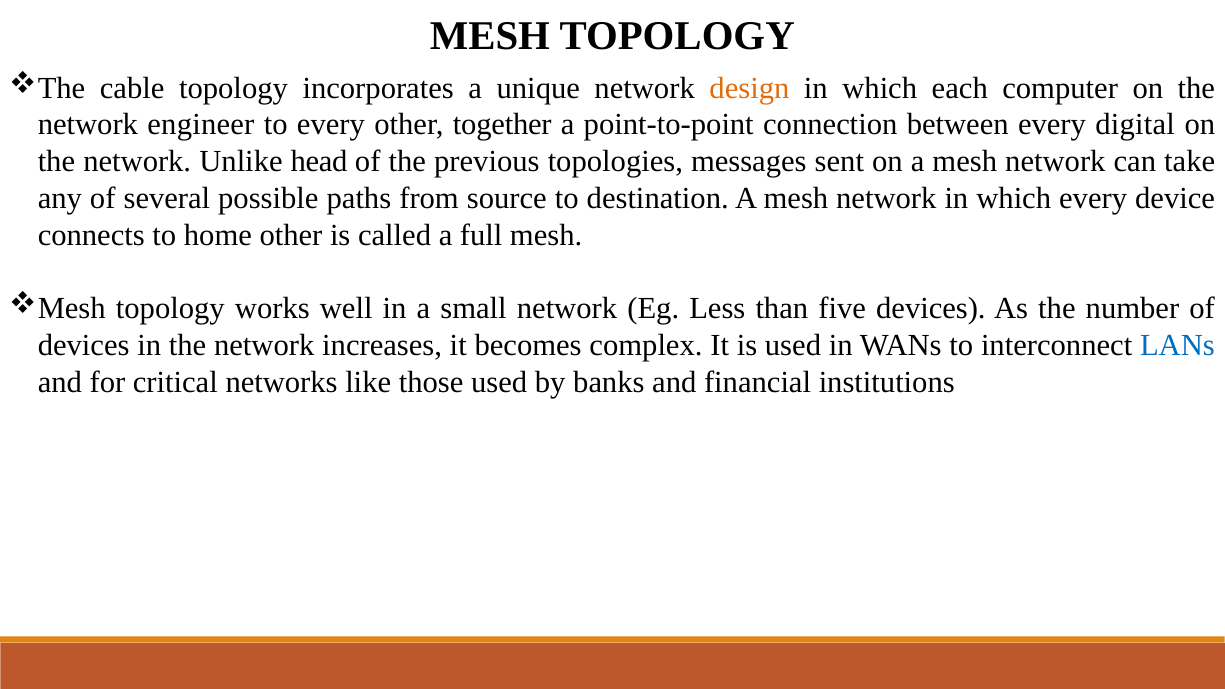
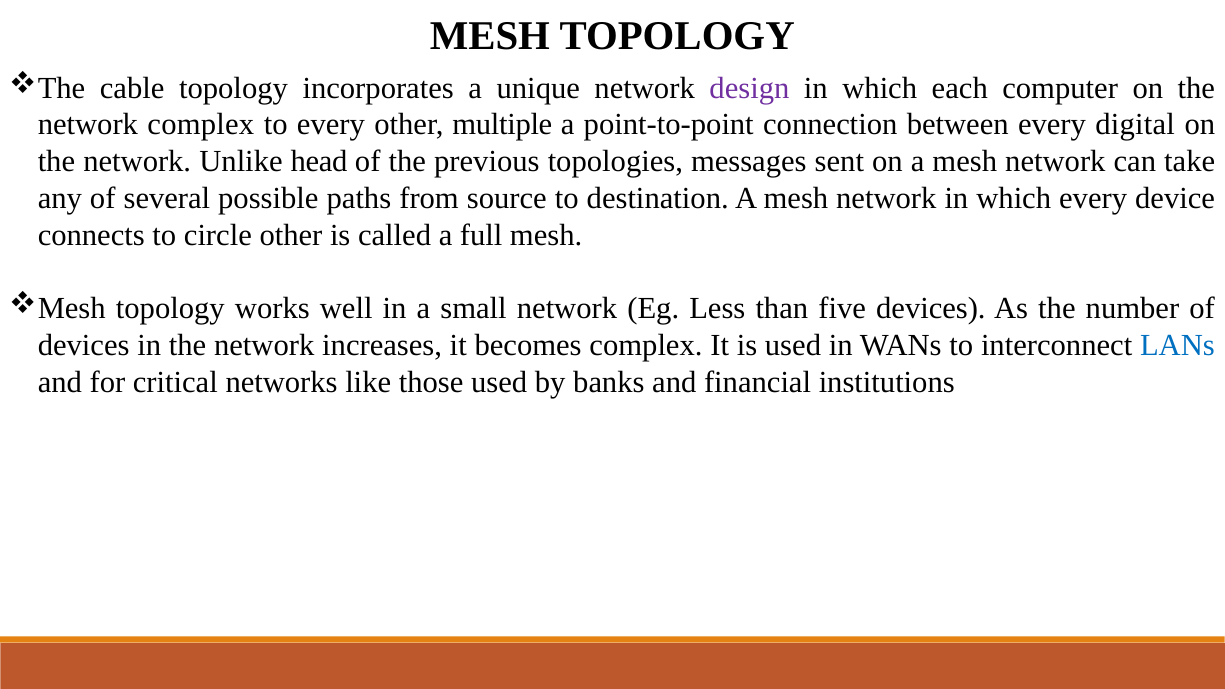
design colour: orange -> purple (749, 88)
network engineer: engineer -> complex (201, 125)
together: together -> multiple (502, 125)
home: home -> circle (218, 235)
